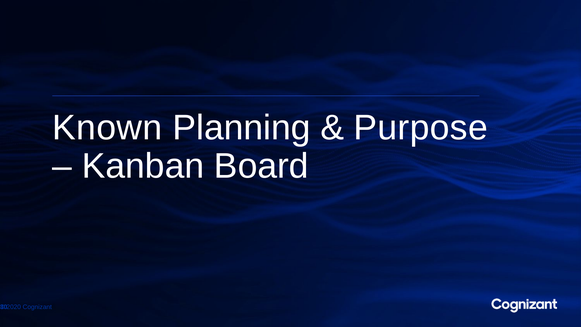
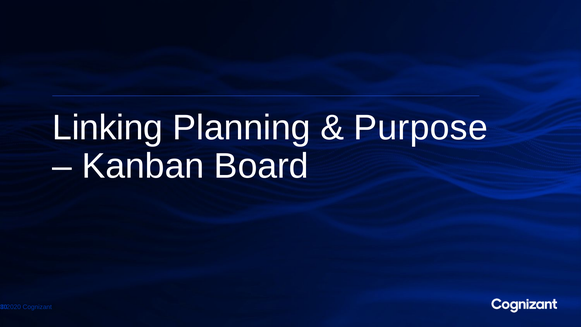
Known: Known -> Linking (108, 128)
